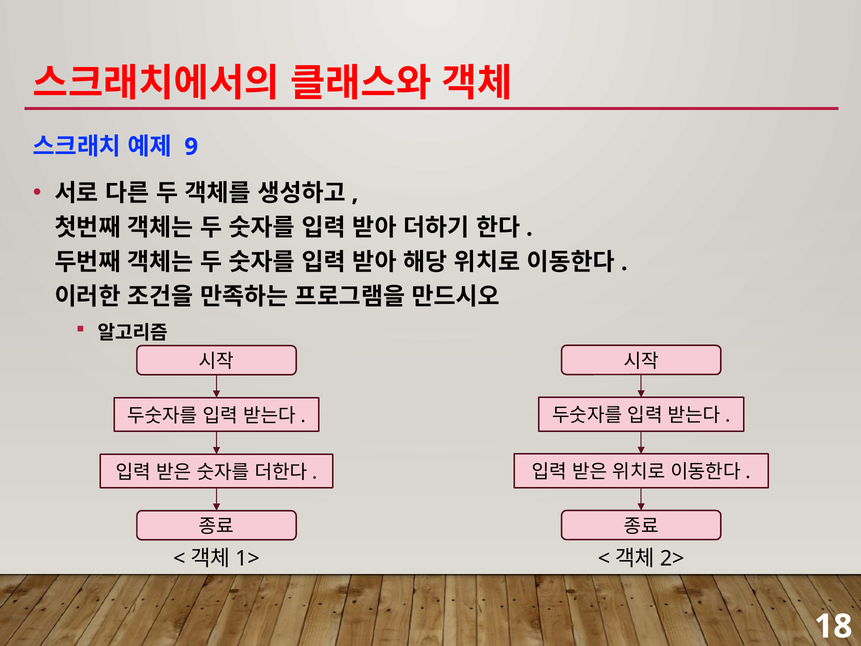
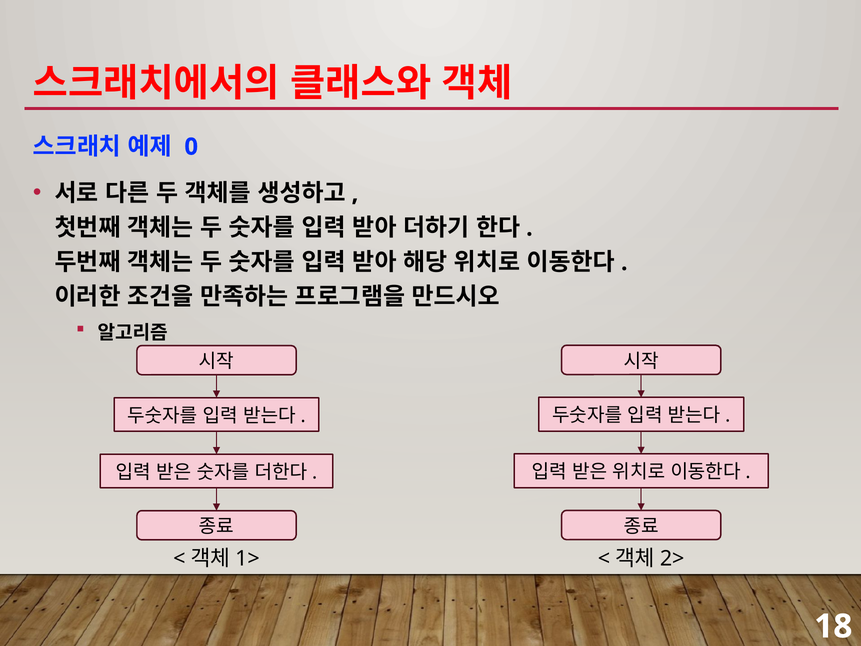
9: 9 -> 0 (191, 147)
